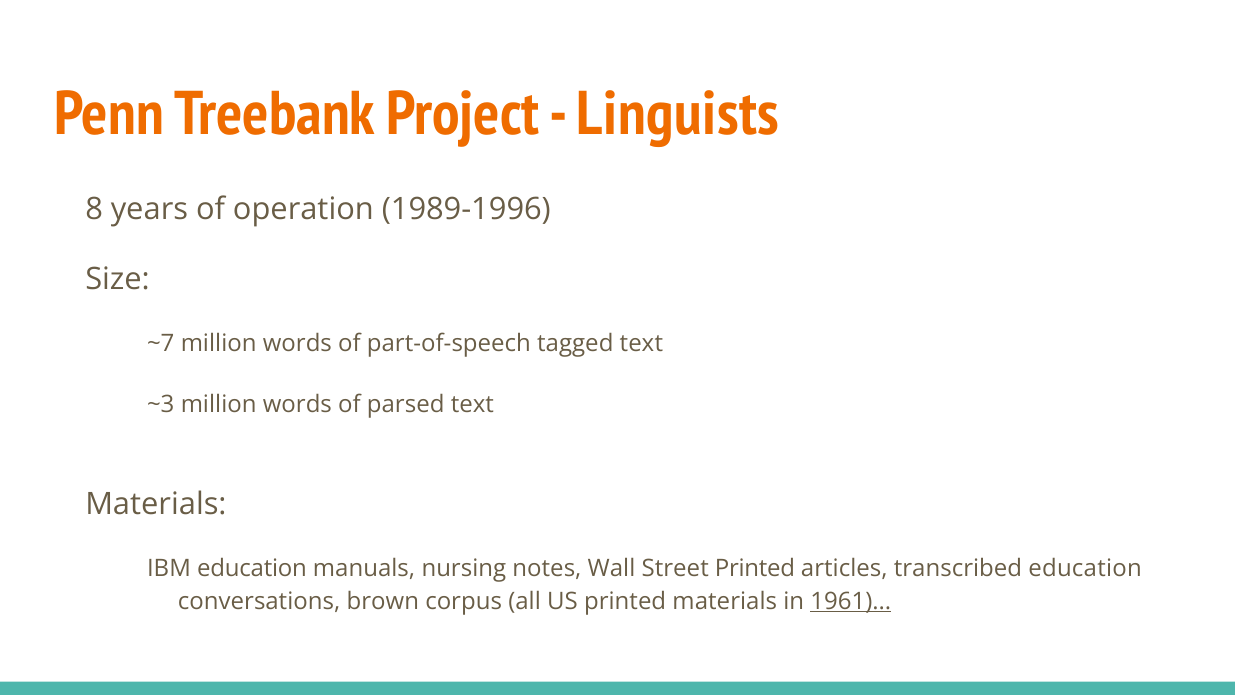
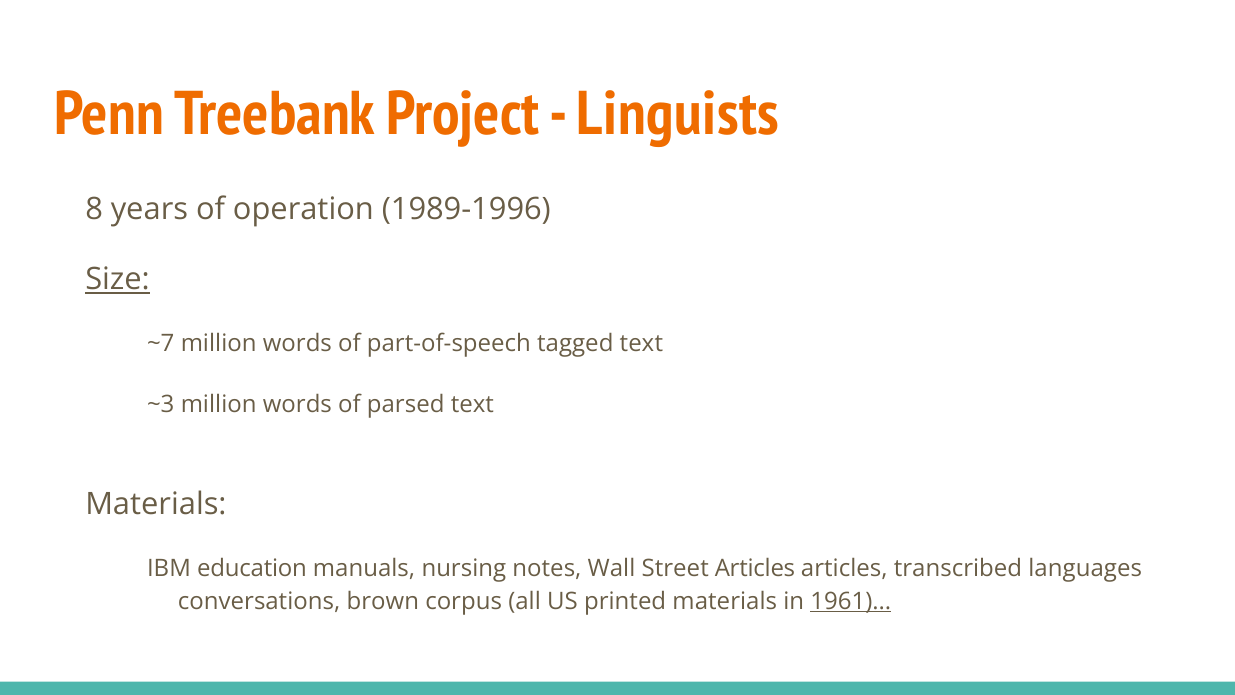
Size underline: none -> present (118, 280)
Street Printed: Printed -> Articles (755, 568)
transcribed education: education -> languages (1085, 568)
